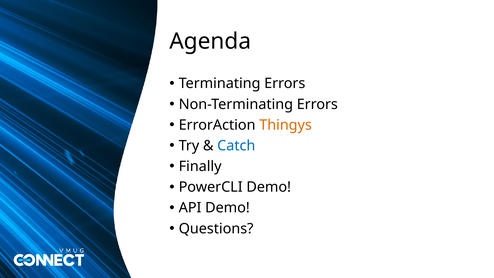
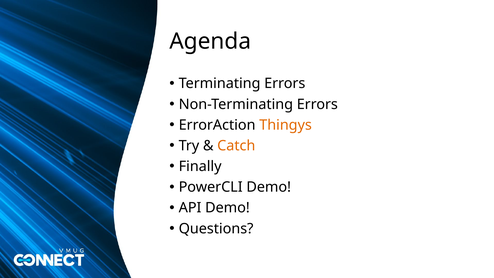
Catch colour: blue -> orange (236, 146)
